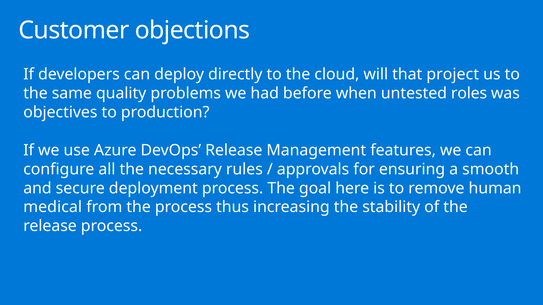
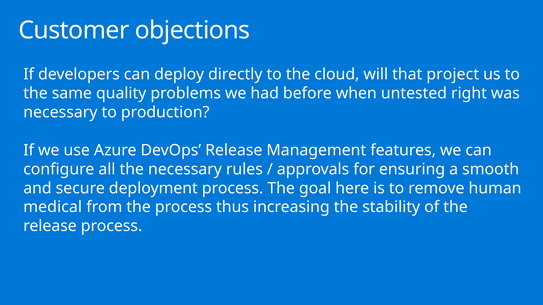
roles: roles -> right (469, 93)
objectives: objectives -> necessary (60, 112)
